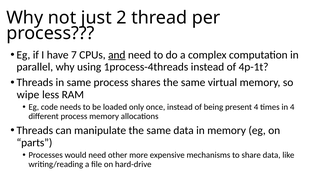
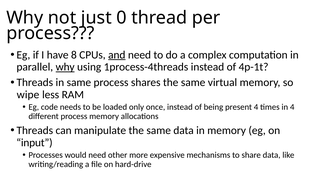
2: 2 -> 0 (122, 18)
7: 7 -> 8 (74, 55)
why underline: none -> present (65, 67)
parts: parts -> input (34, 143)
